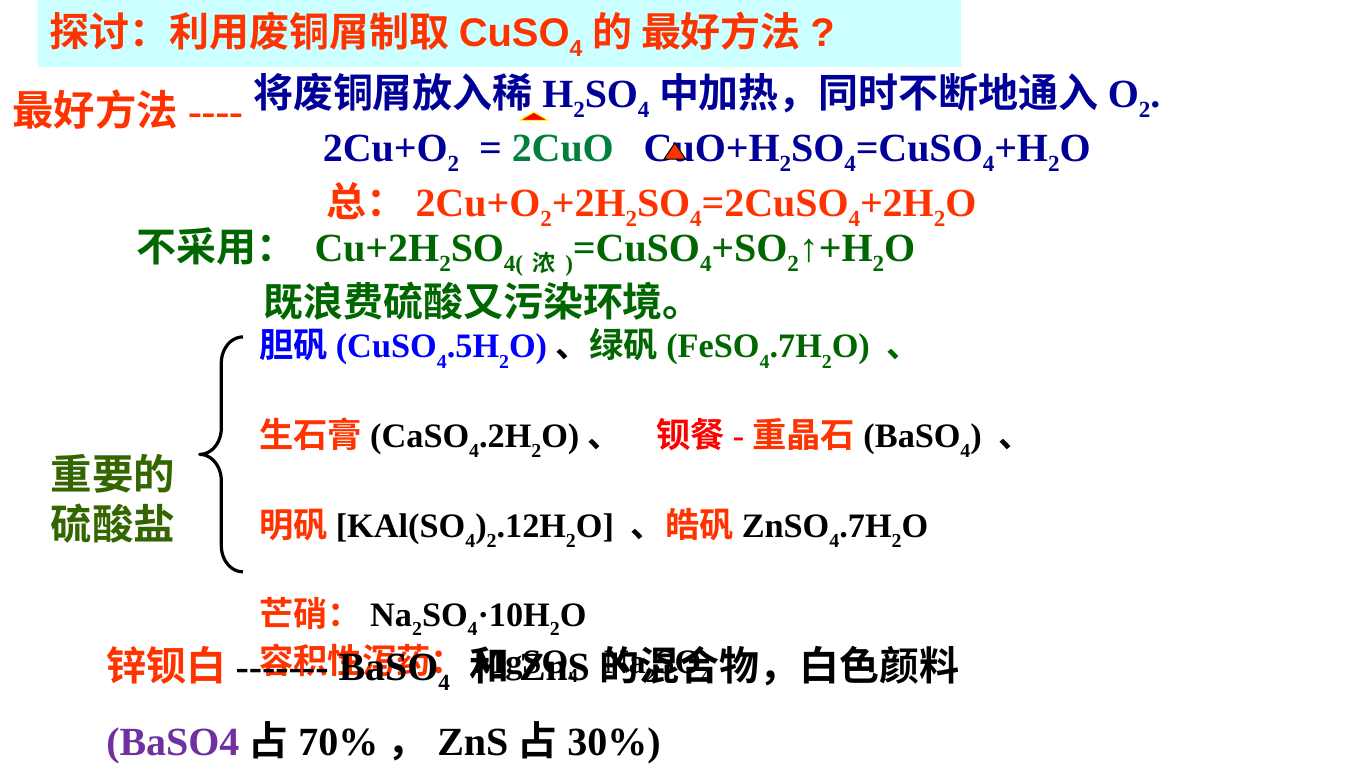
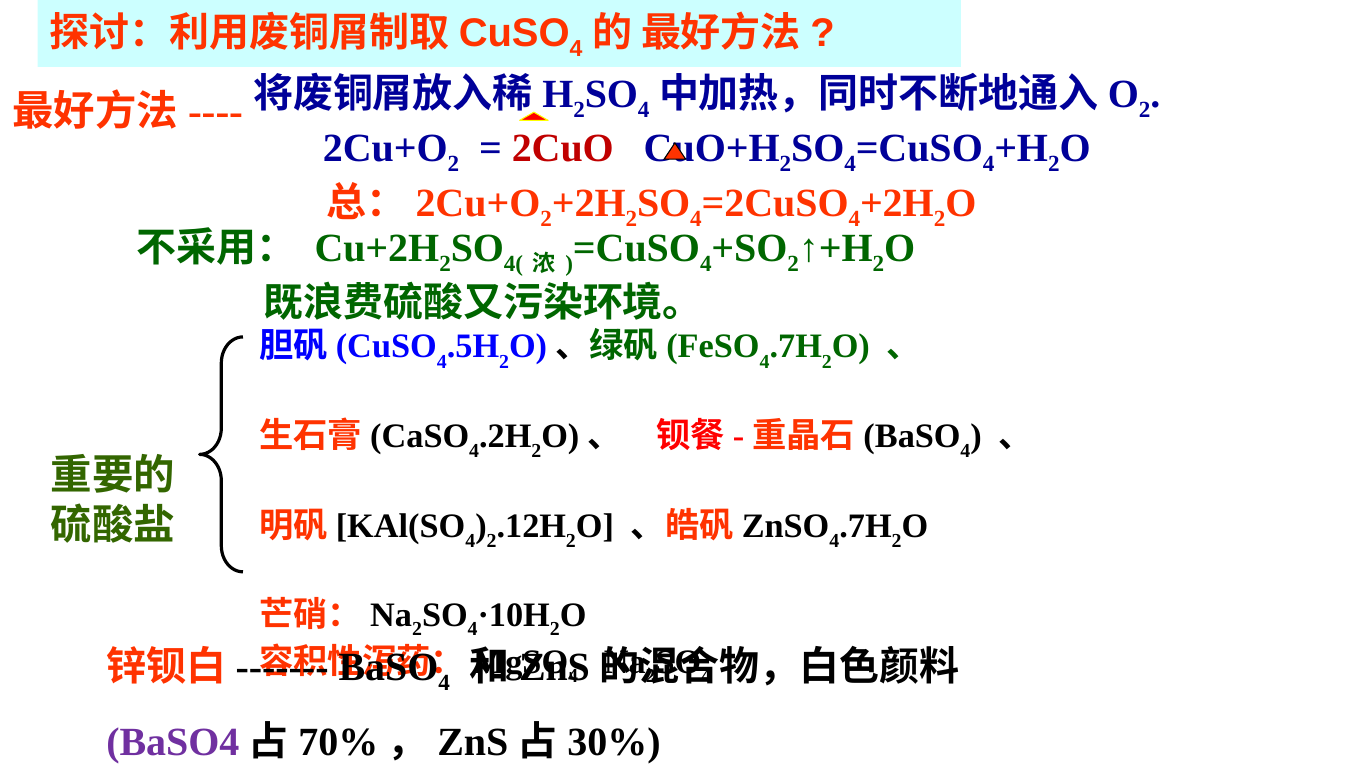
2CuO colour: green -> red (563, 149)
